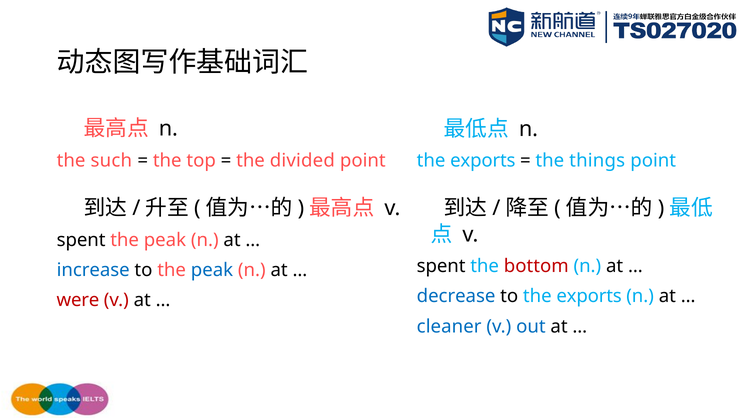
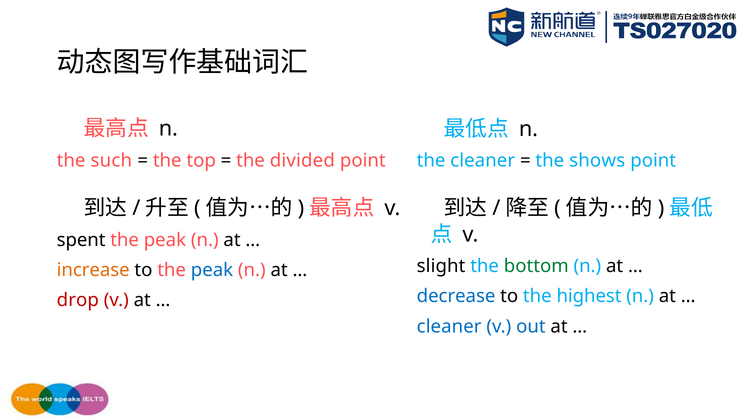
exports: exports -> cleaner (483, 161)
things: things -> shows (597, 161)
spent: spent -> slight (441, 266)
bottom colour: red -> green (536, 266)
increase colour: blue -> orange (93, 270)
to the exports: exports -> highest (589, 296)
were: were -> drop (78, 300)
